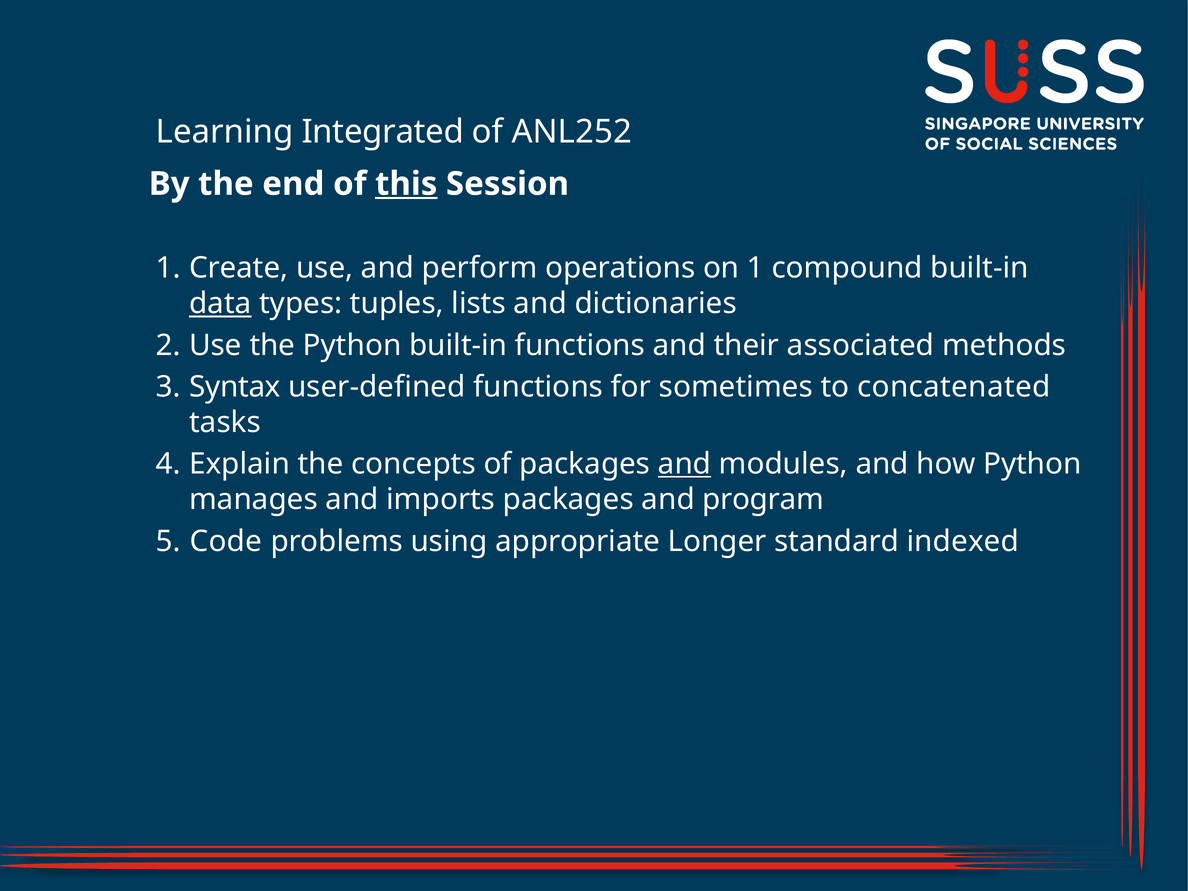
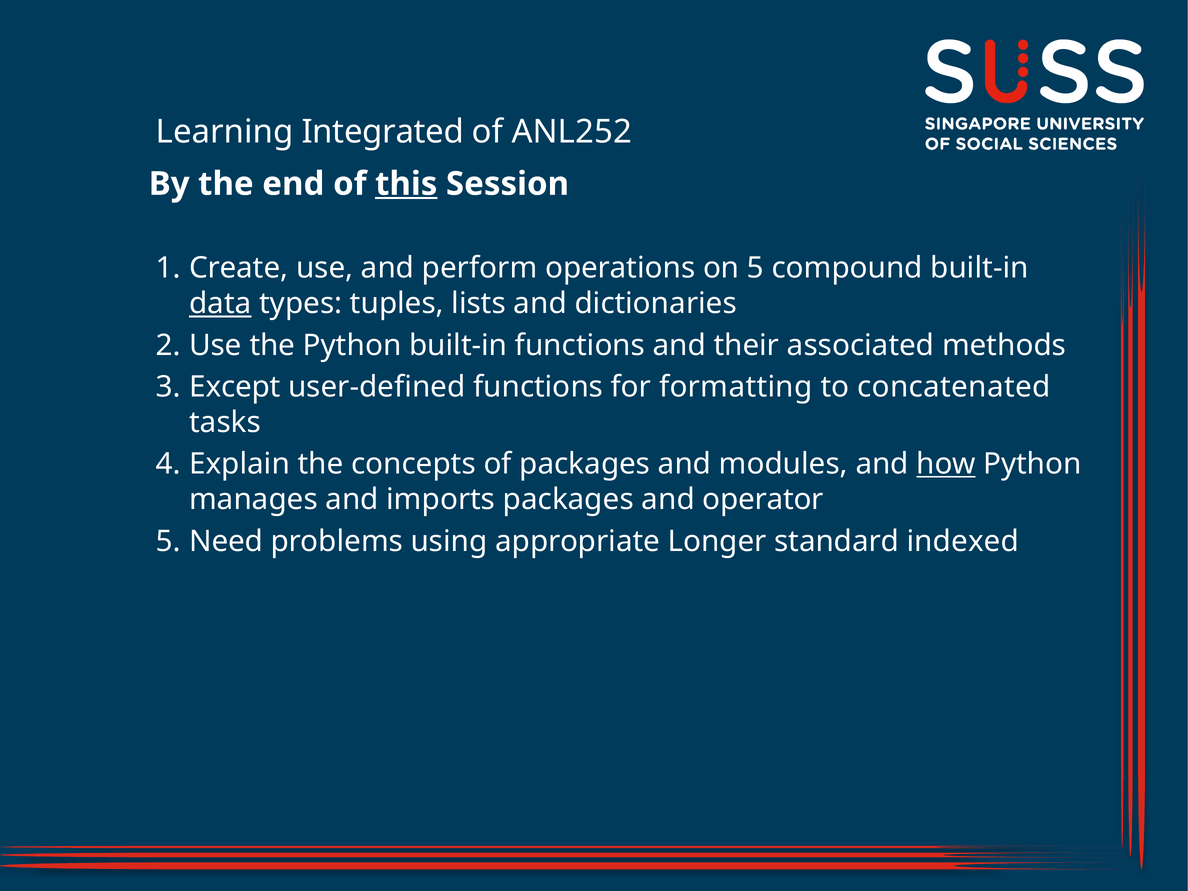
on 1: 1 -> 5 (755, 268)
Syntax: Syntax -> Except (235, 387)
sometimes: sometimes -> formatting (736, 387)
and underline: present -> none (685, 464)
how underline: none -> present (946, 464)
program: program -> operator (763, 500)
Code: Code -> Need (226, 541)
